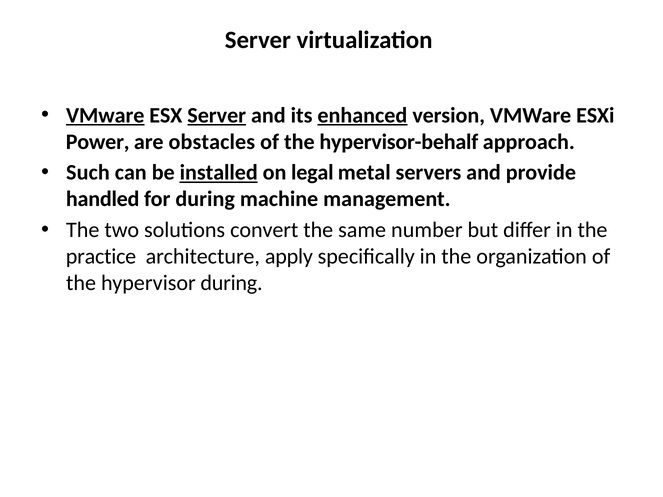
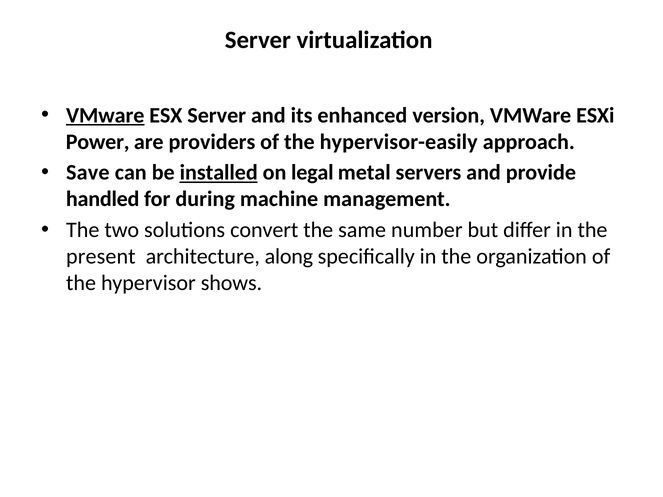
Server underline: present -> none (217, 115)
enhanced underline: present -> none (362, 115)
obstacles: obstacles -> providers (212, 142)
hypervisor-behalf: hypervisor-behalf -> hypervisor-easily (399, 142)
Such: Such -> Save (88, 173)
practice: practice -> present (101, 257)
apply: apply -> along (289, 257)
hypervisor during: during -> shows (231, 283)
